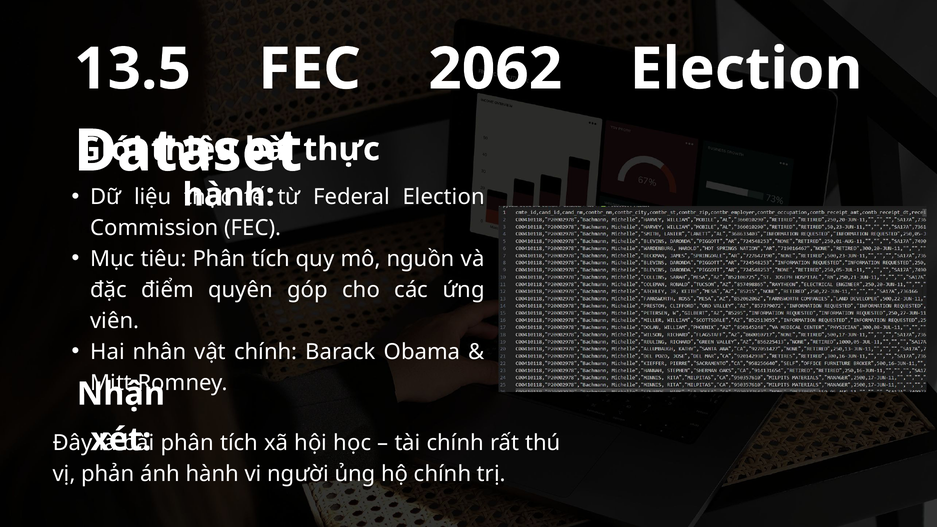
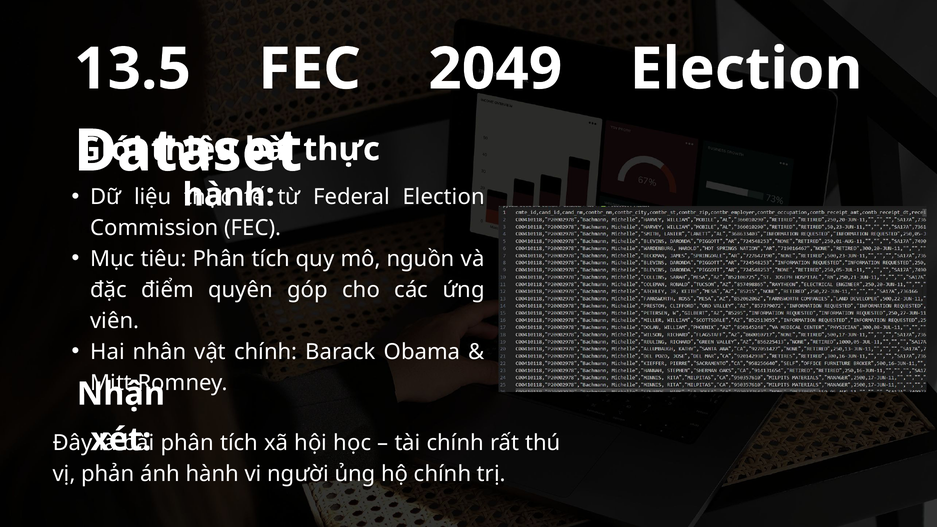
2062: 2062 -> 2049 (495, 69)
